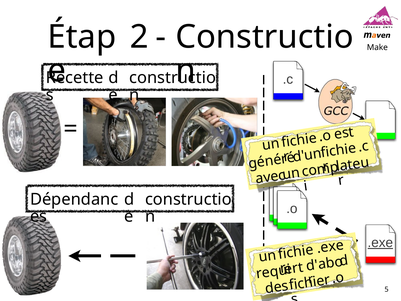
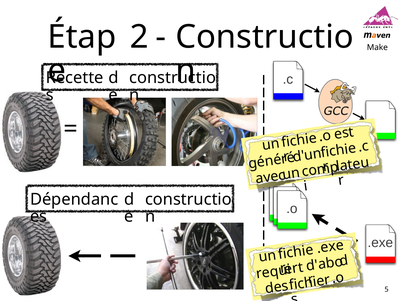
.exe underline: present -> none (380, 243)
